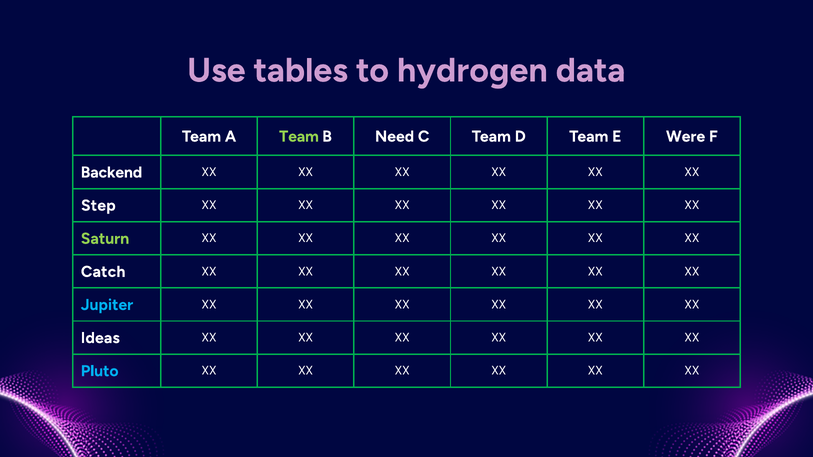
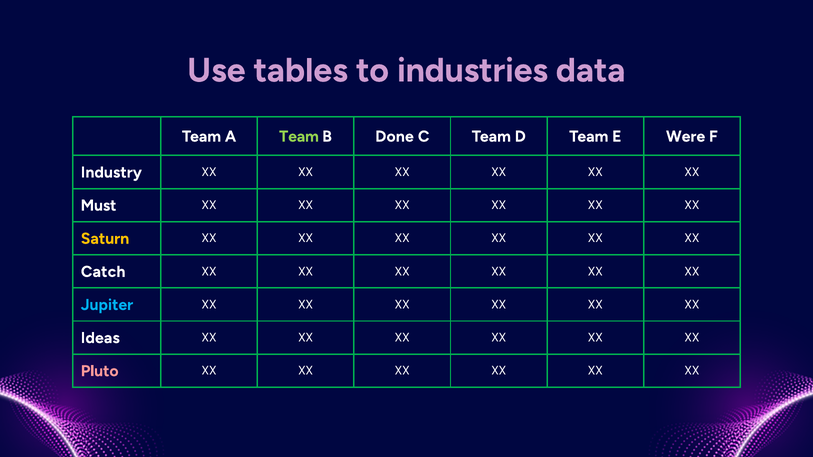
hydrogen: hydrogen -> industries (473, 70)
Need: Need -> Done (394, 137)
Backend: Backend -> Industry (111, 172)
Step: Step -> Must (99, 206)
Saturn colour: light green -> yellow (105, 239)
Pluto colour: light blue -> pink (100, 371)
